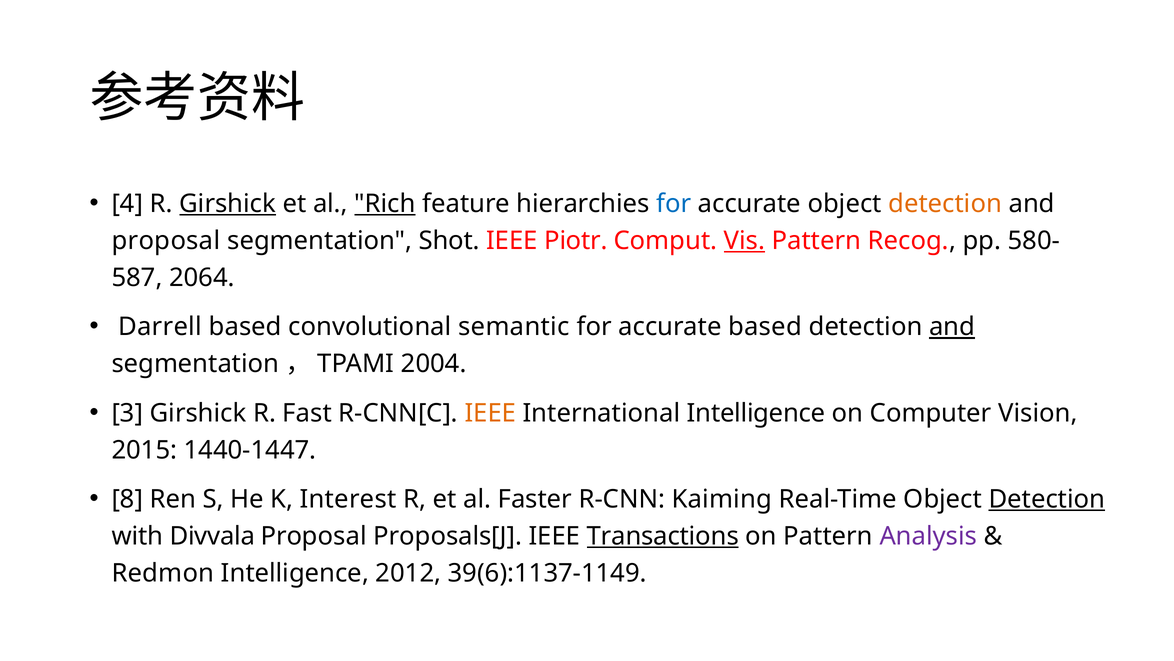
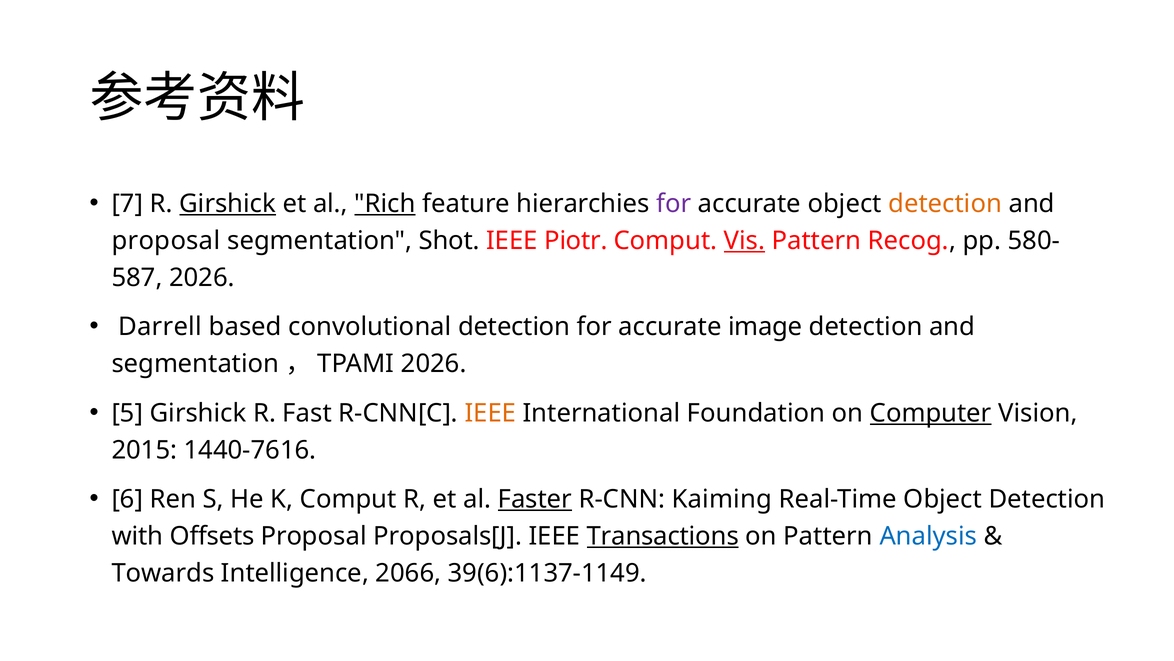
4: 4 -> 7 (127, 204)
for colour: blue -> purple (674, 204)
2064: 2064 -> 2026 (202, 277)
convolutional semantic: semantic -> detection (514, 327)
accurate based: based -> image (765, 327)
and underline: present -> none (952, 327)
2004: 2004 -> 2026 (434, 364)
3: 3 -> 5 (127, 413)
International Intelligence: Intelligence -> Foundation (756, 413)
Computer underline: none -> present (931, 413)
1440-1447: 1440-1447 -> 1440-7616 (250, 450)
8: 8 -> 6 (127, 499)
K Interest: Interest -> Comput (348, 499)
Faster underline: none -> present (535, 499)
Detection underline: present -> none (1047, 499)
Divvala: Divvala -> Offsets (212, 536)
Analysis colour: purple -> blue (928, 536)
Redmon: Redmon -> Towards (163, 573)
2012: 2012 -> 2066 (408, 573)
